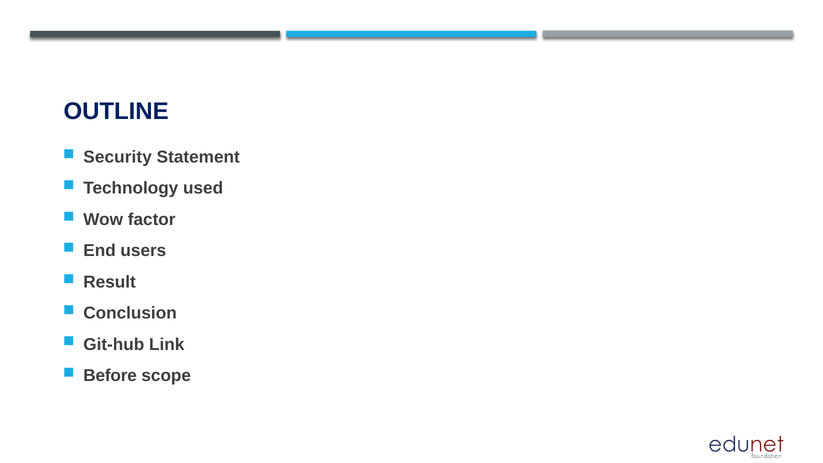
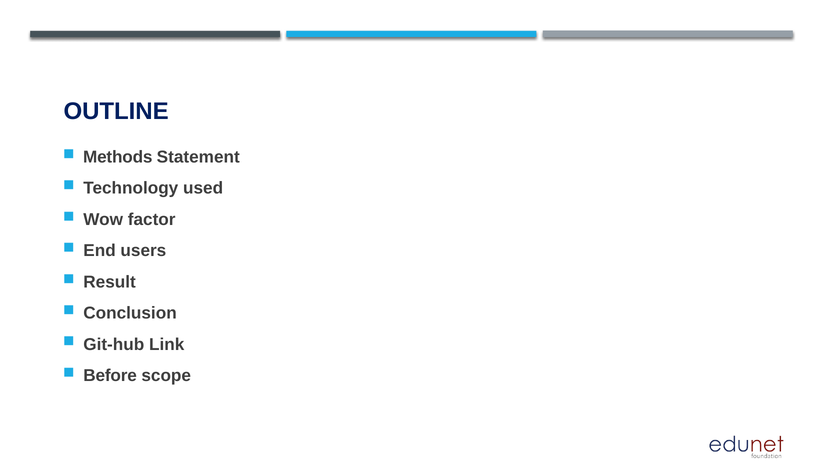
Security: Security -> Methods (118, 157)
